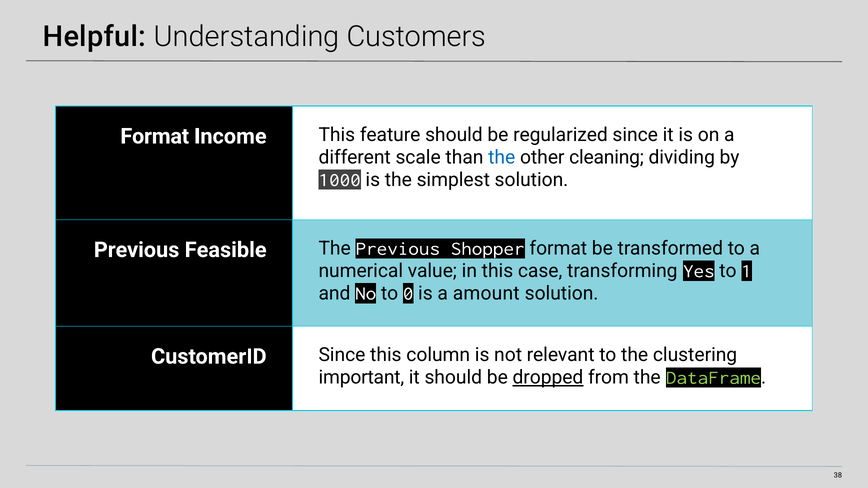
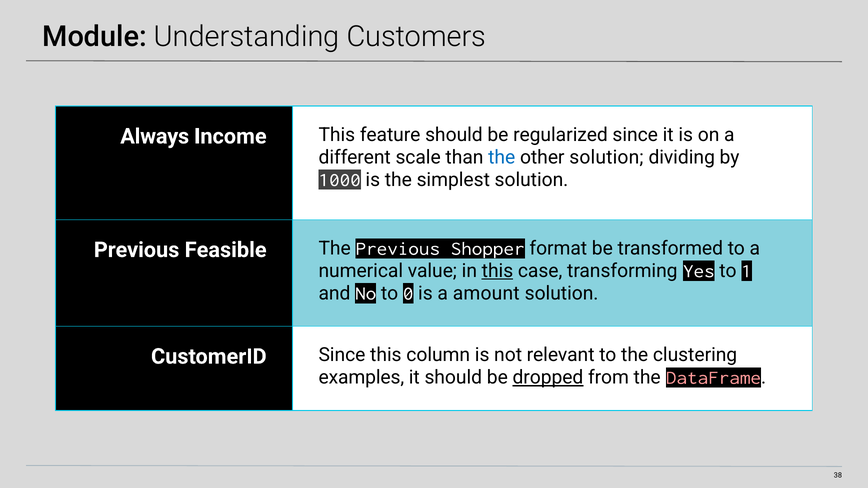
Helpful: Helpful -> Module (94, 37)
Format: Format -> Always (155, 136)
other cleaning: cleaning -> solution (606, 157)
this underline: none -> present (497, 271)
important: important -> examples (361, 378)
DataFrame colour: light green -> pink (713, 378)
